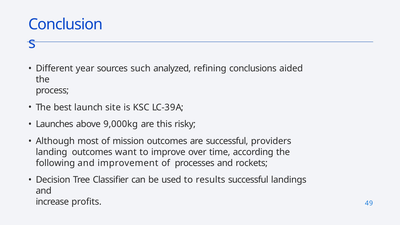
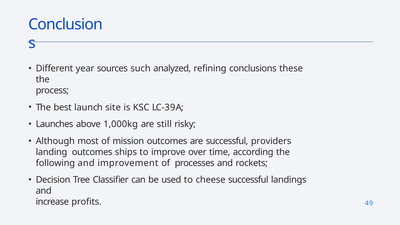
aided: aided -> these (291, 69)
9,000kg: 9,000kg -> 1,000kg (121, 124)
this: this -> still (164, 124)
want: want -> ships (126, 152)
results: results -> cheese (211, 180)
